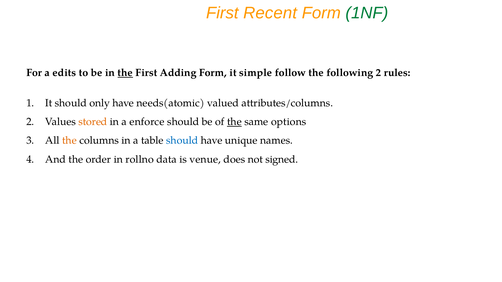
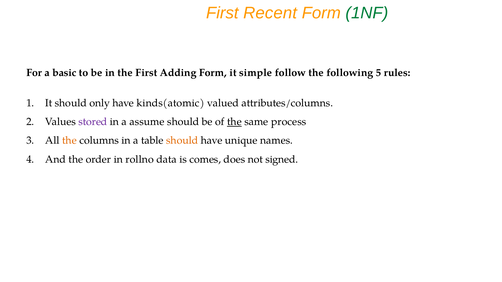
edits: edits -> basic (64, 73)
the underline: present -> none (125, 73)
following 2: 2 -> 5 (379, 73)
needs(atomic: needs(atomic -> kinds(atomic (171, 103)
stored colour: orange -> purple (93, 122)
enforce: enforce -> assume (147, 122)
options: options -> process (289, 122)
should colour: blue -> orange (182, 141)
venue: venue -> comes (205, 160)
